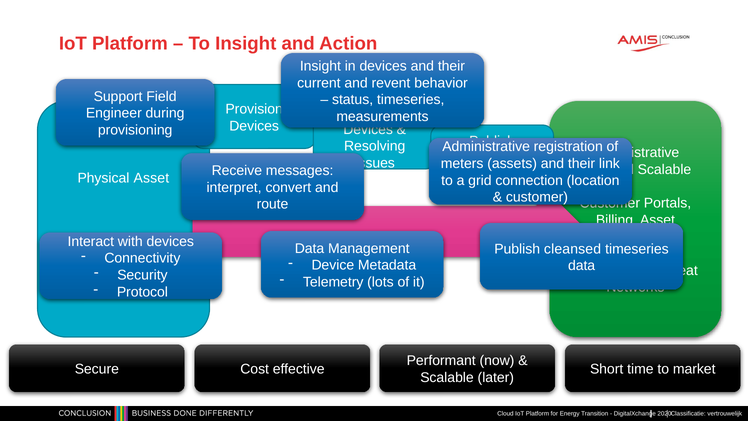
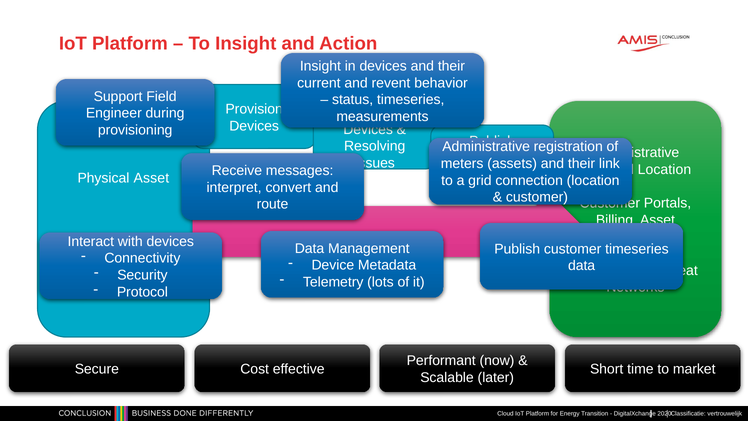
Scalable: Scalable -> Location (664, 169)
cleansed: cleansed -> customer (573, 249)
